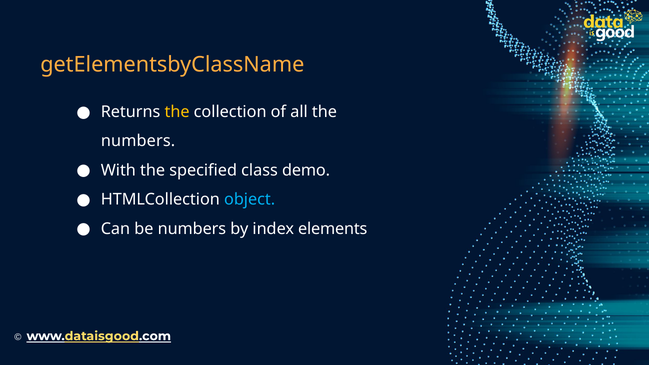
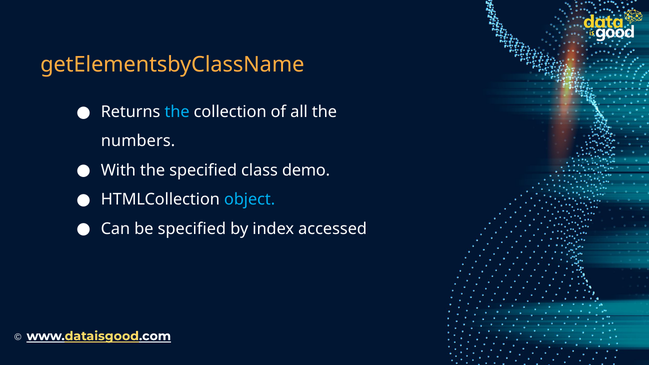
the colour: yellow -> light blue (177, 112)
be numbers: numbers -> specified (192, 229)
elements: elements -> accessed (333, 229)
